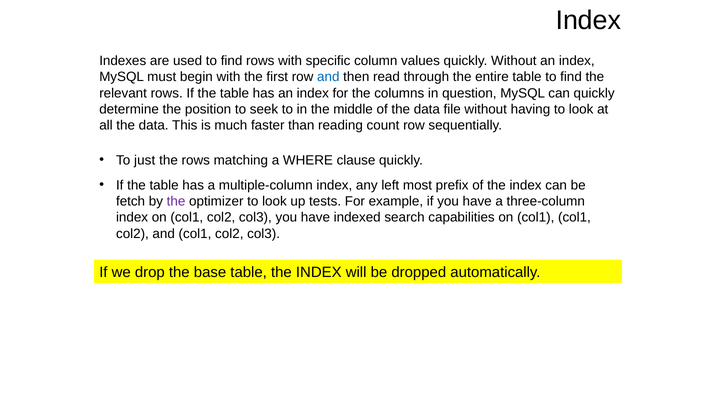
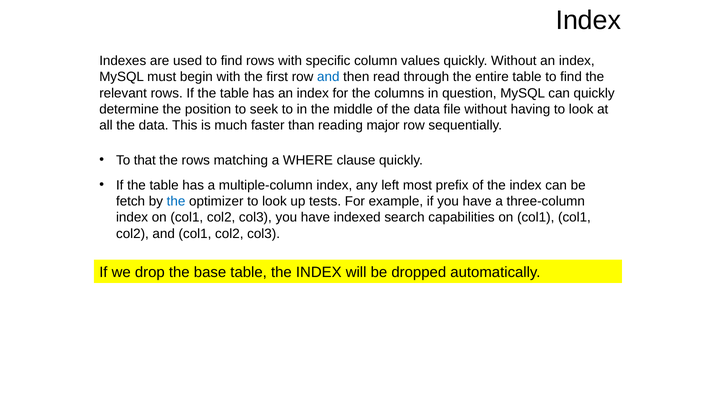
count: count -> major (383, 125)
just: just -> that (145, 160)
the colour: purple -> blue (176, 201)
